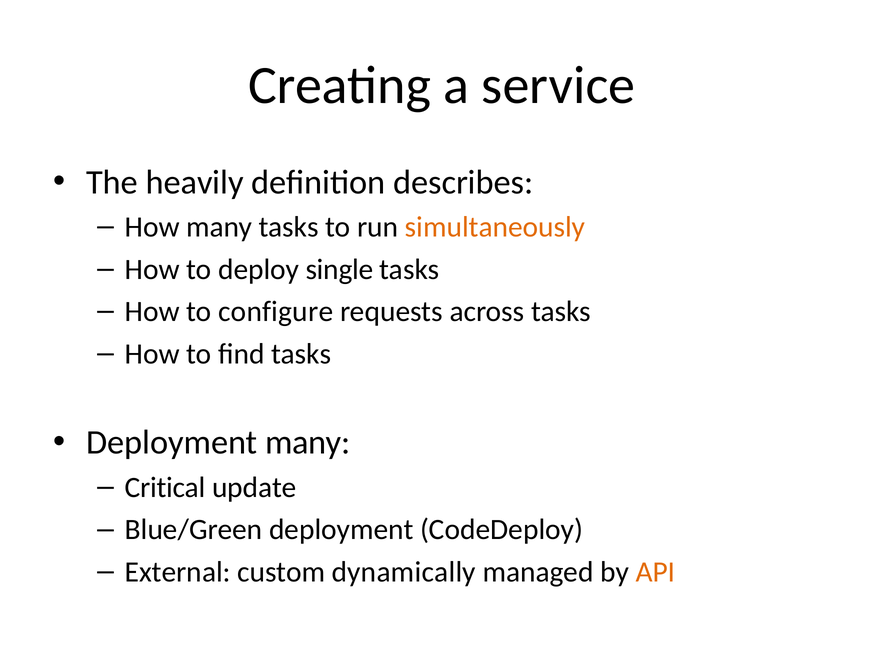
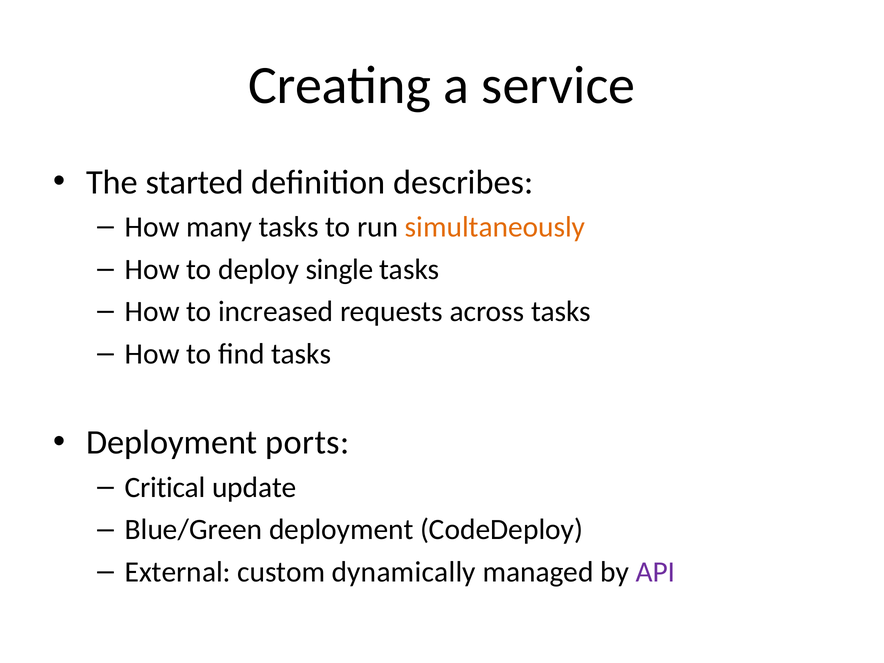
heavily: heavily -> started (195, 182)
configure: configure -> increased (276, 312)
Deployment many: many -> ports (307, 443)
API colour: orange -> purple (655, 572)
